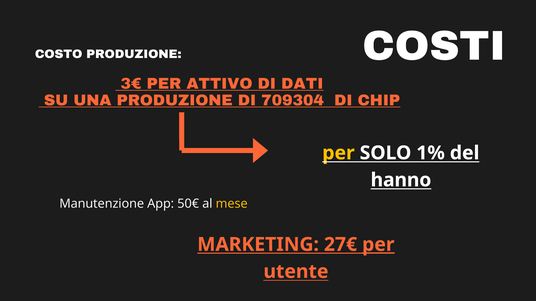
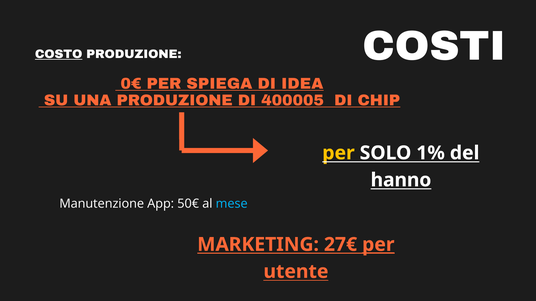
COSTO underline: none -> present (59, 54)
3€: 3€ -> 0€ (131, 84)
ATTIVO: ATTIVO -> SPIEGA (219, 84)
DATI: DATI -> IDEA (302, 84)
709304: 709304 -> 400005 (293, 100)
mese colour: yellow -> light blue (232, 204)
